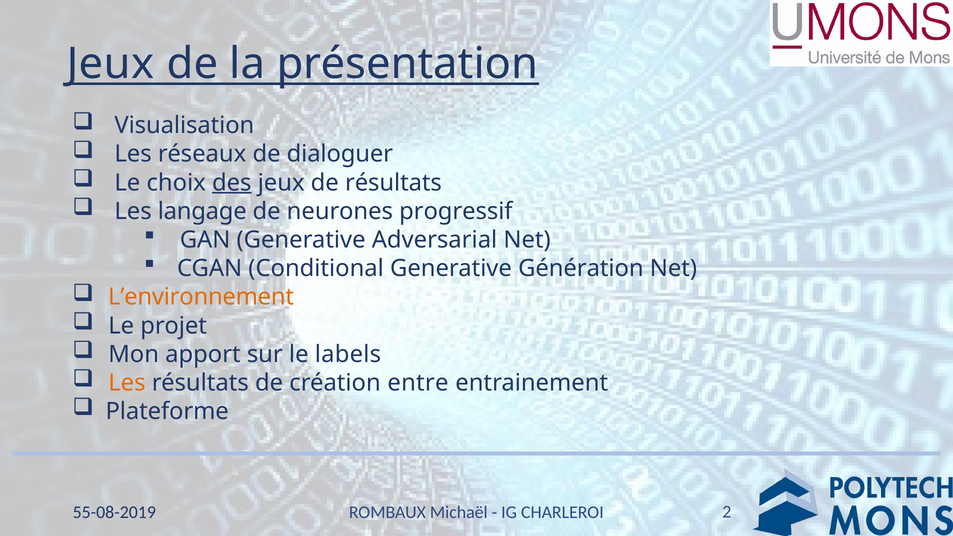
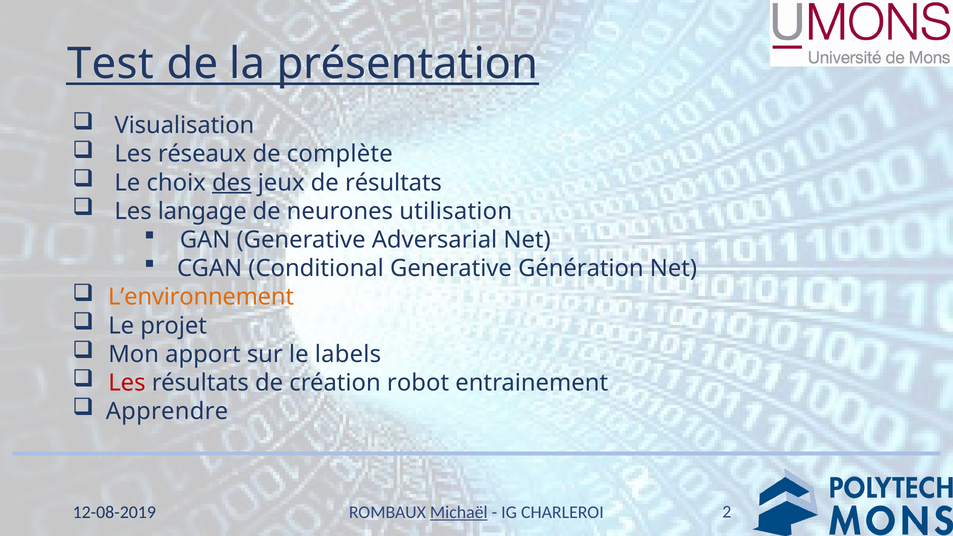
Jeux: Jeux -> Test (111, 64)
dialoguer: dialoguer -> complète (340, 154)
progressif: progressif -> utilisation (456, 211)
Les colour: orange -> red (127, 383)
entre: entre -> robot (418, 383)
Plateforme: Plateforme -> Apprendre (167, 411)
Michaël underline: none -> present (459, 512)
55-08-2019: 55-08-2019 -> 12-08-2019 (114, 512)
